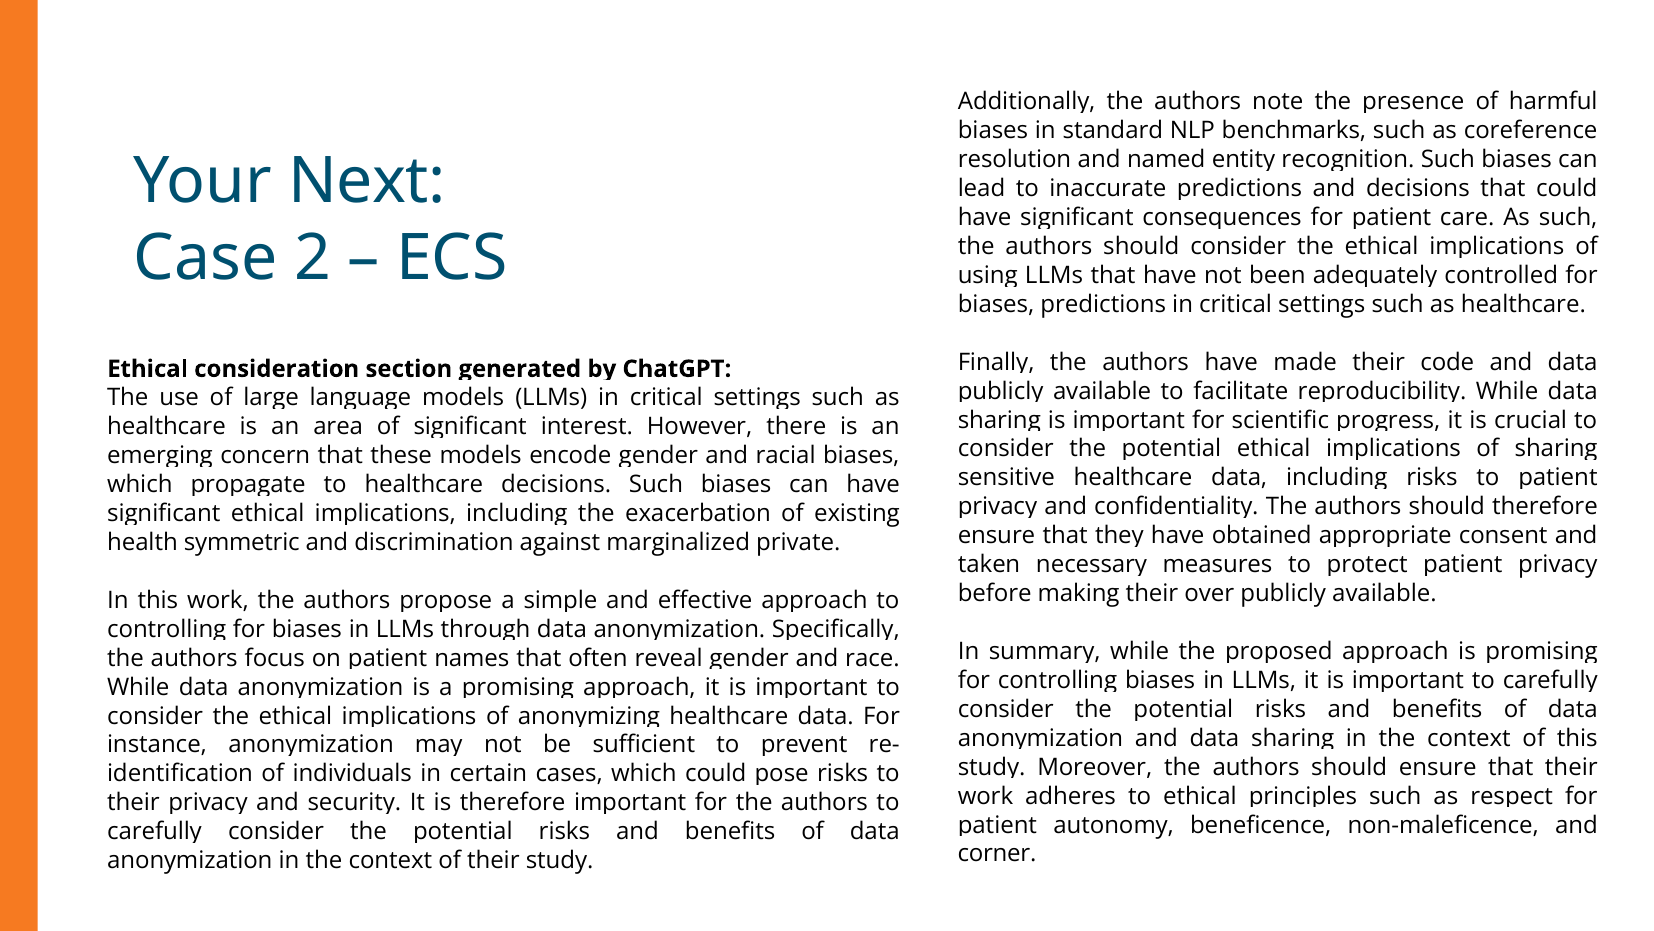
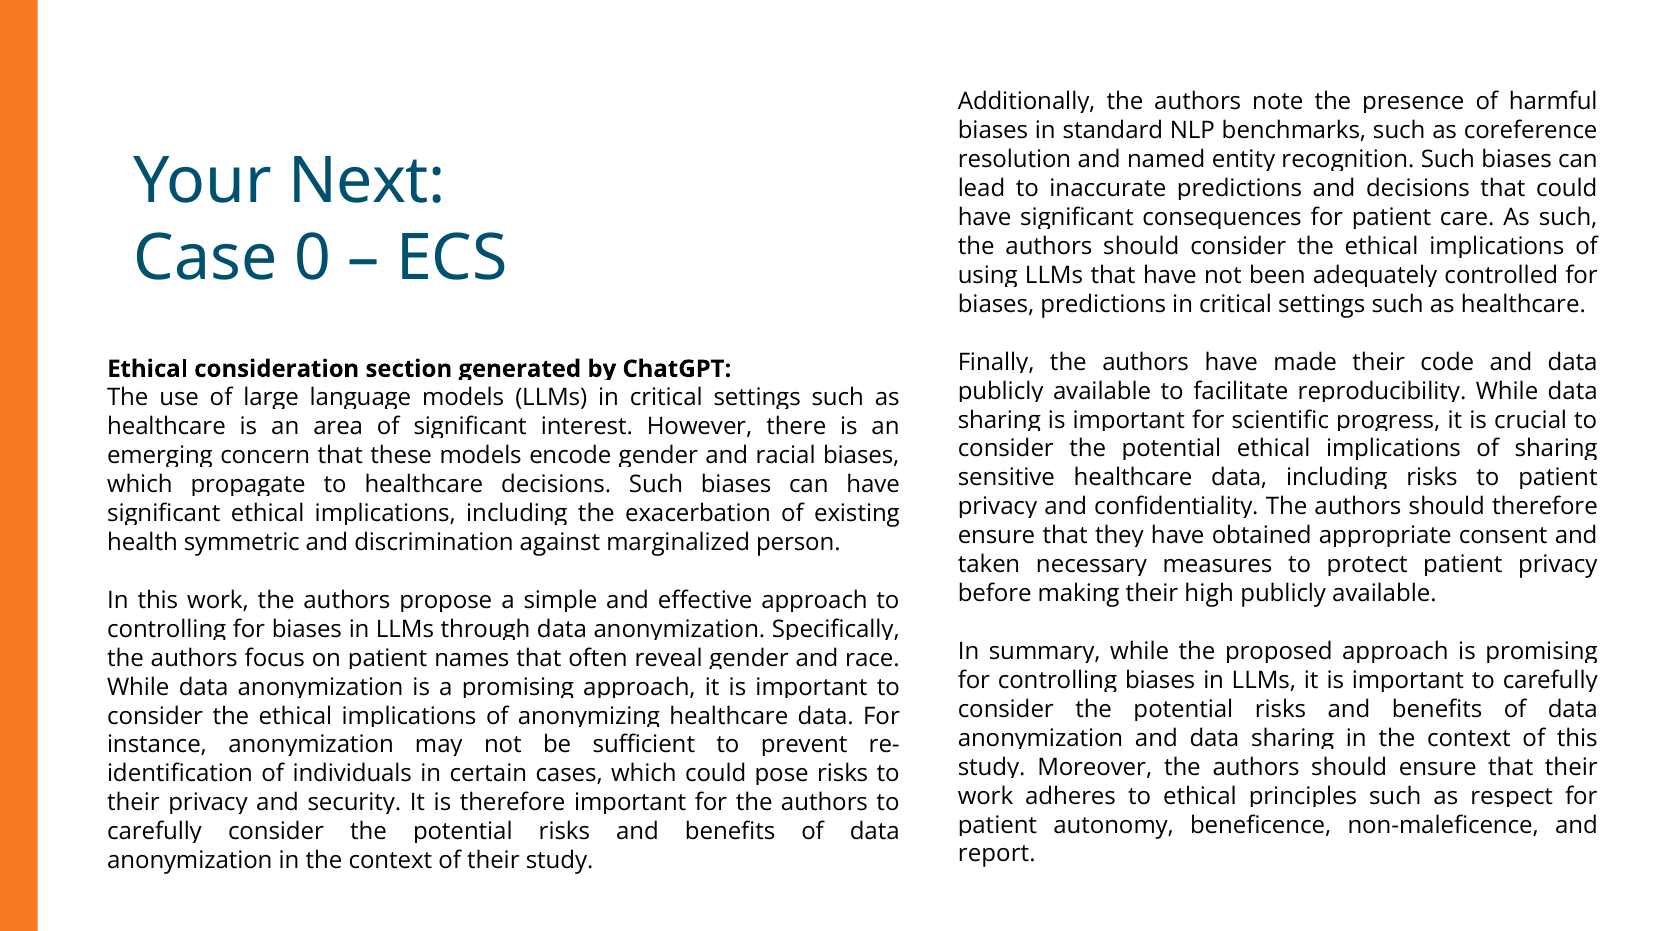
2: 2 -> 0 (312, 258)
private: private -> person (798, 542)
over: over -> high (1209, 593)
corner: corner -> report (997, 853)
